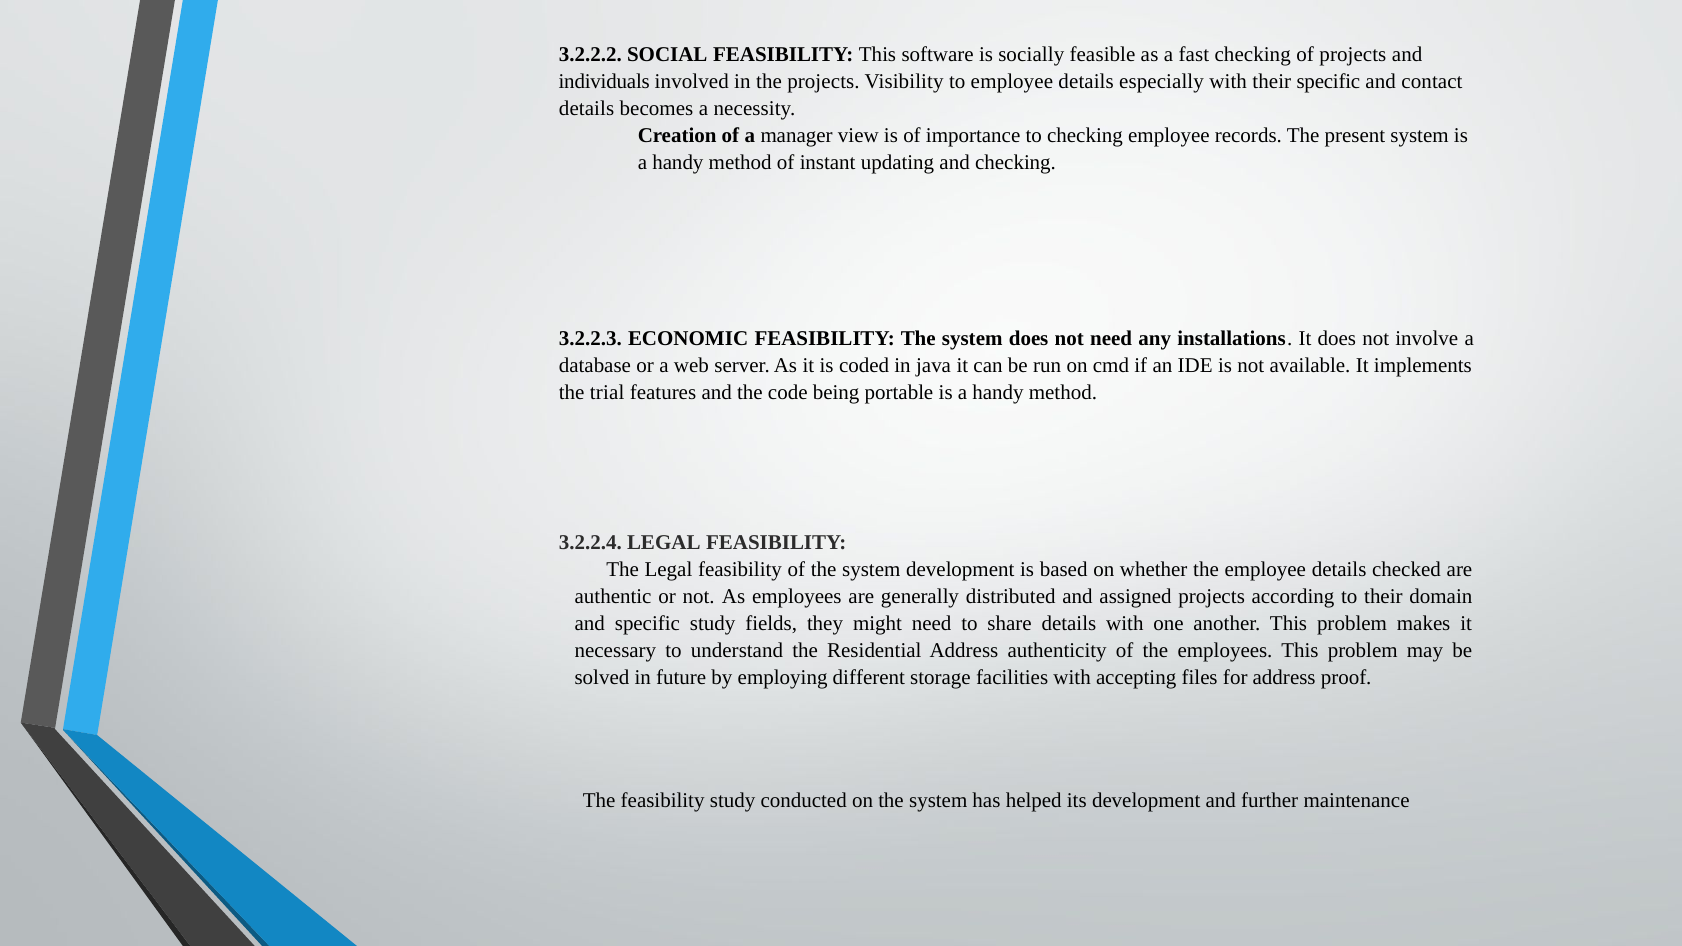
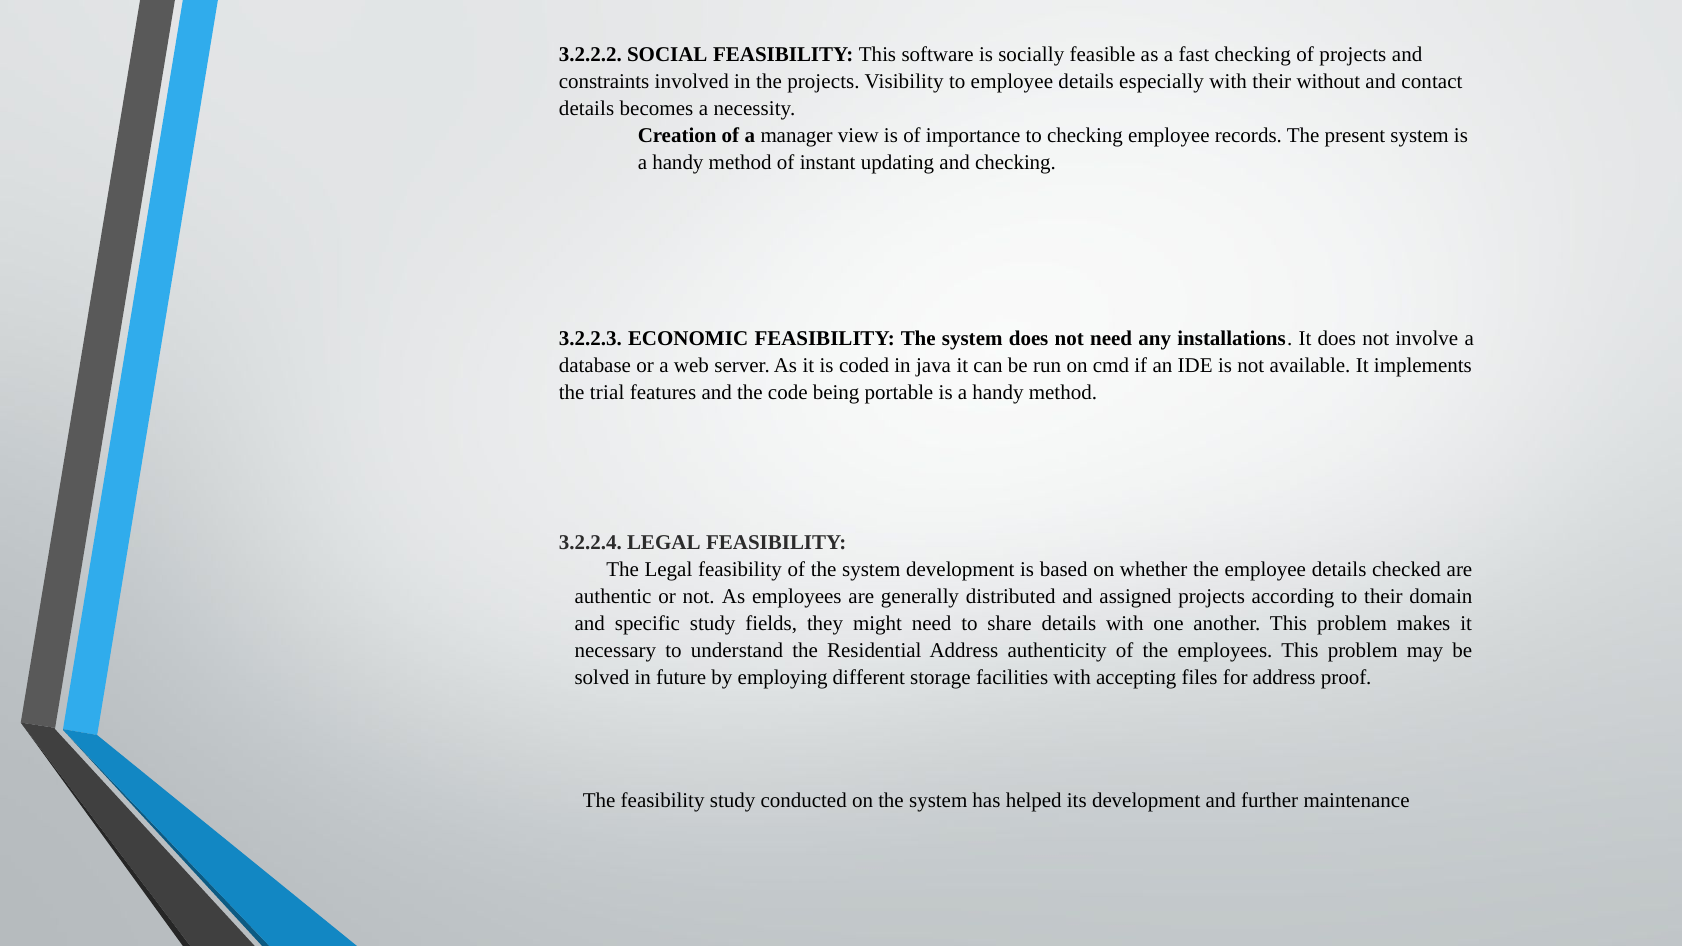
individuals: individuals -> constraints (604, 82)
their specific: specific -> without (1328, 82)
